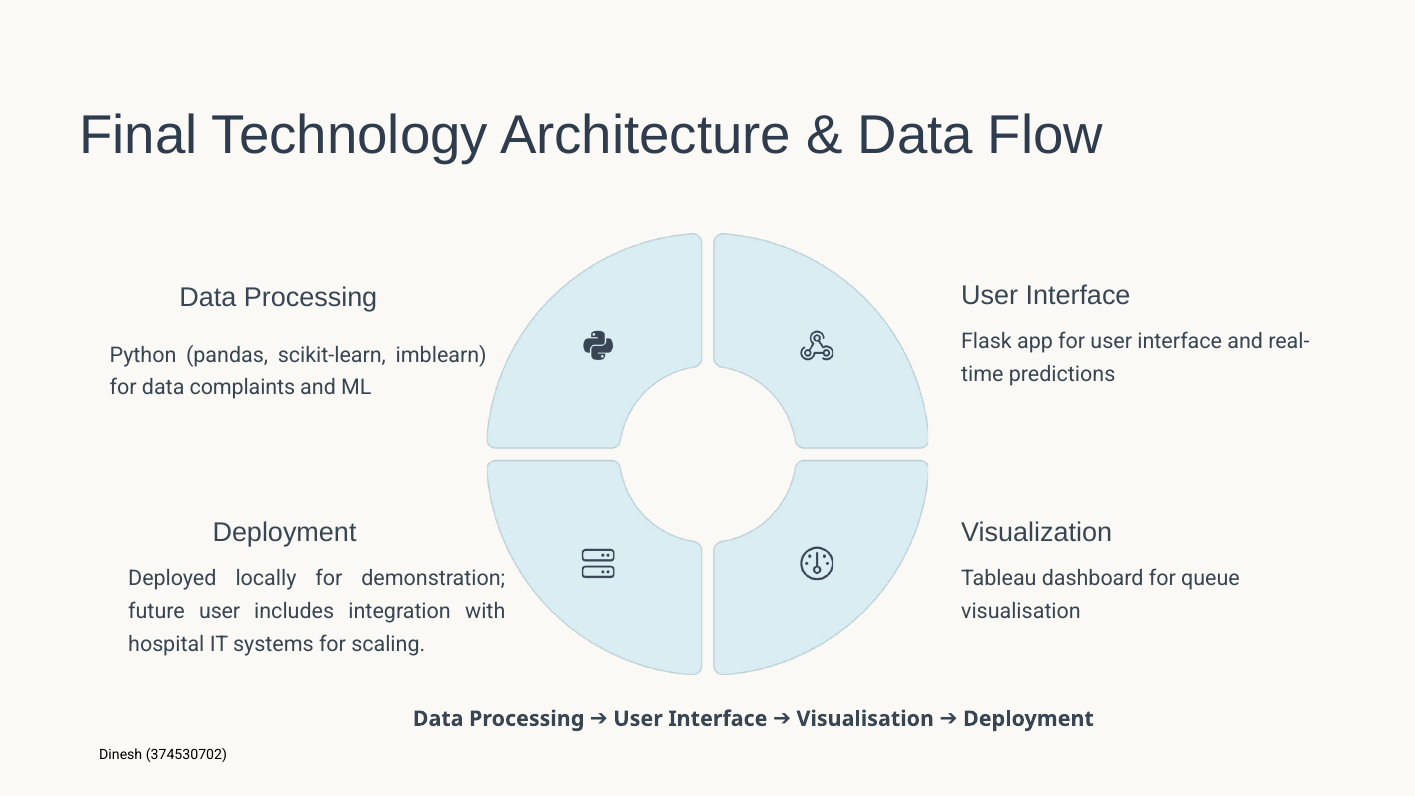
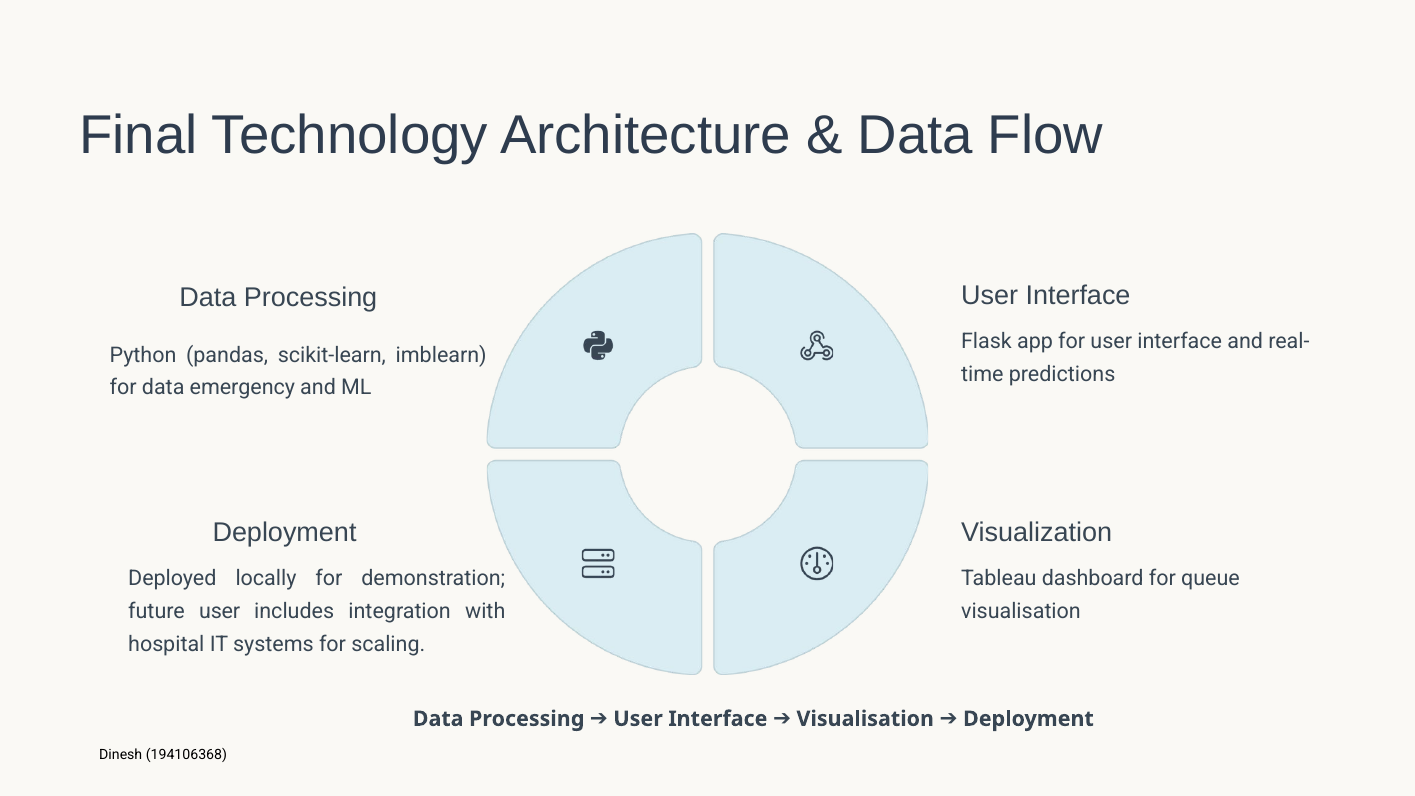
complaints: complaints -> emergency (242, 388)
374530702: 374530702 -> 194106368 (186, 755)
